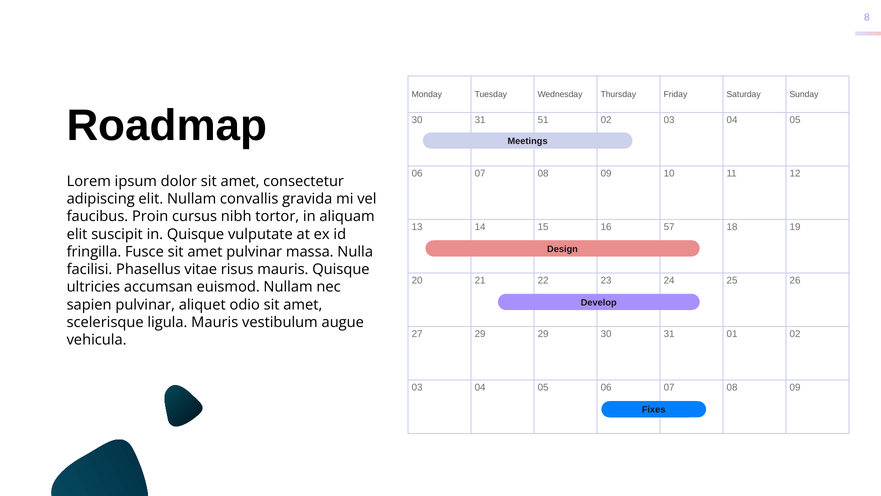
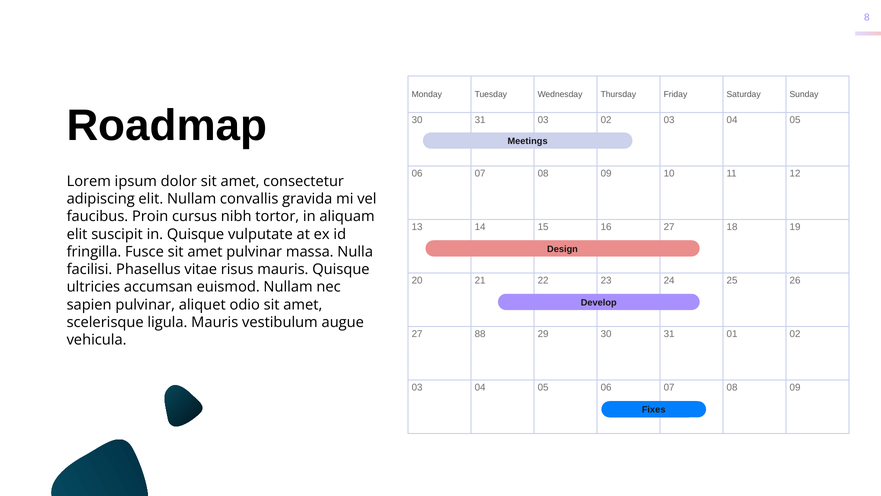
31 51: 51 -> 03 (543, 120)
16 57: 57 -> 27 (669, 227)
27 29: 29 -> 88 (480, 334)
